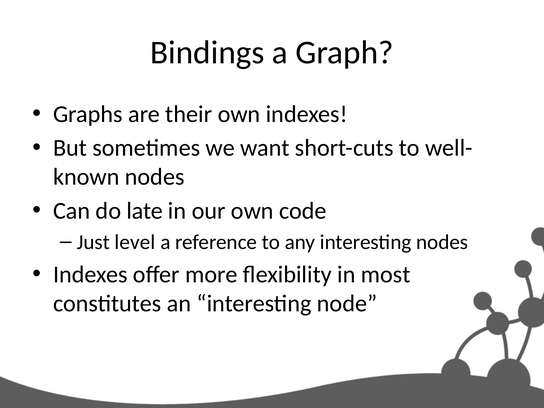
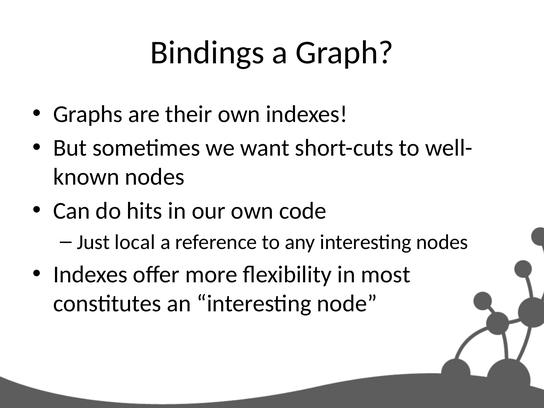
late: late -> hits (144, 211)
level: level -> local (135, 242)
